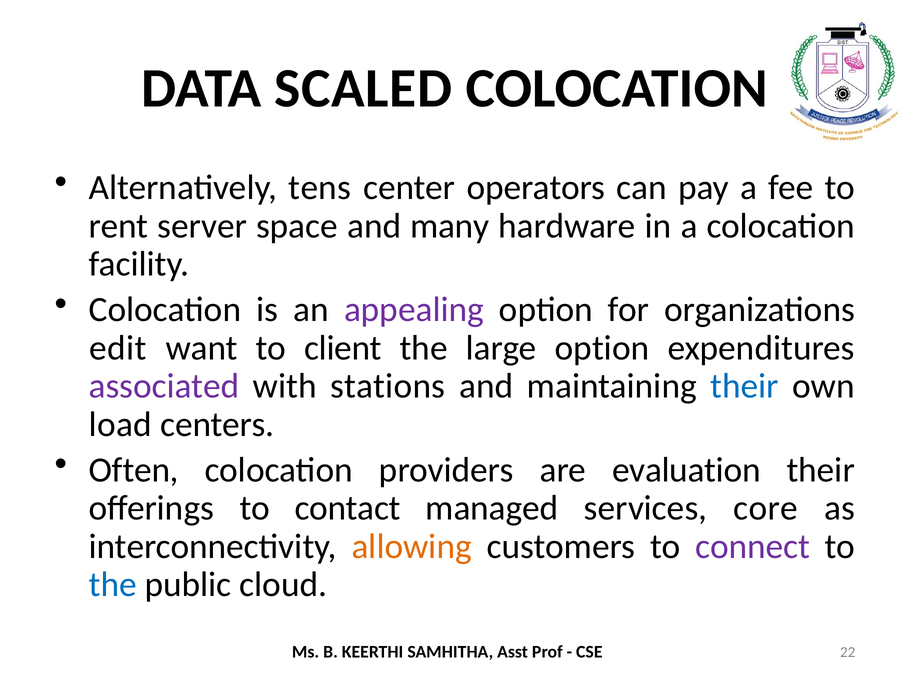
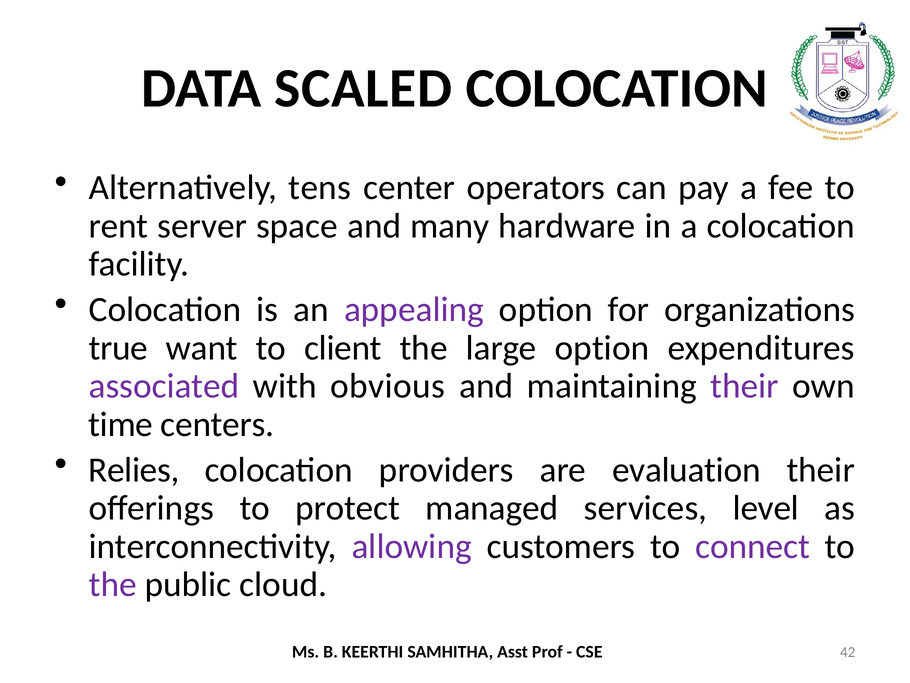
edit: edit -> true (118, 348)
stations: stations -> obvious (388, 386)
their colour: blue -> purple (745, 386)
load: load -> time (121, 424)
Often: Often -> Relies (134, 470)
contact: contact -> protect (348, 508)
core: core -> level (766, 508)
allowing colour: orange -> purple (412, 546)
the colour: blue -> purple (113, 584)
22: 22 -> 42 (848, 652)
